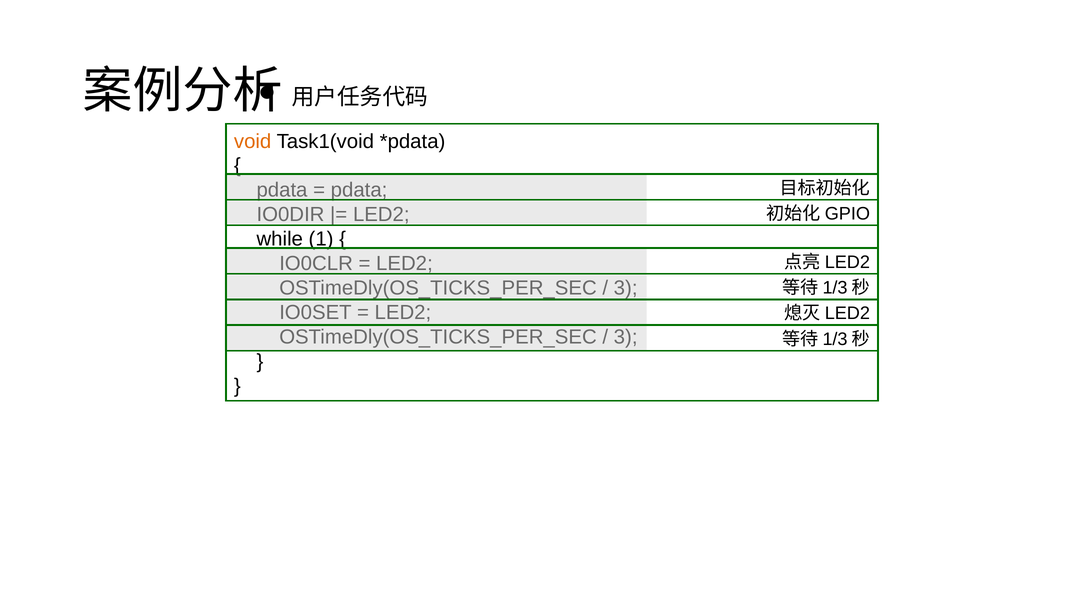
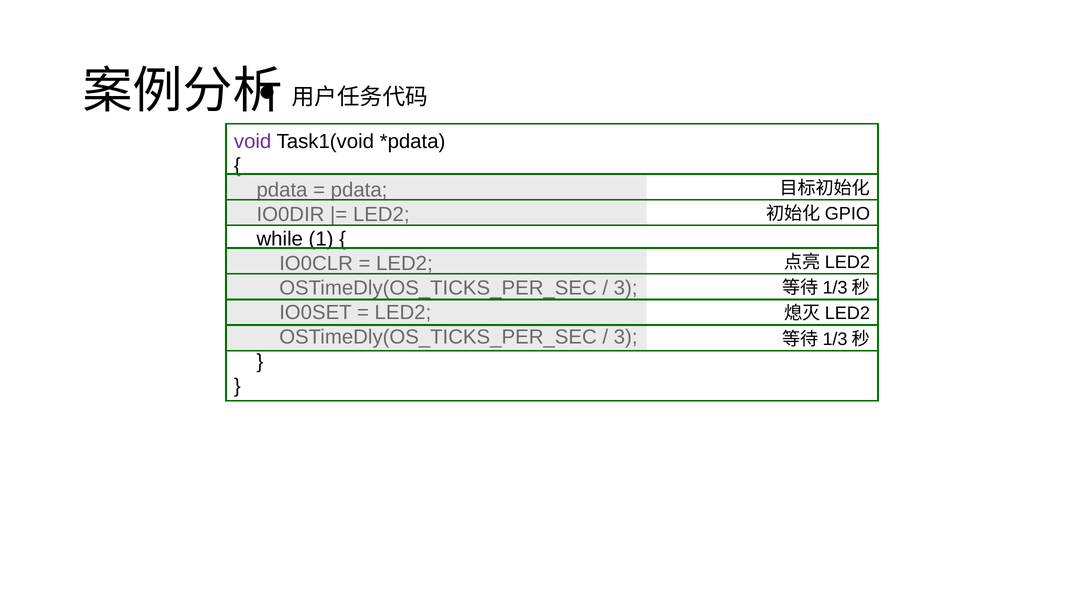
void colour: orange -> purple (253, 141)
